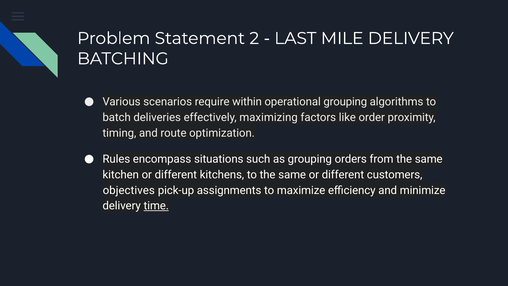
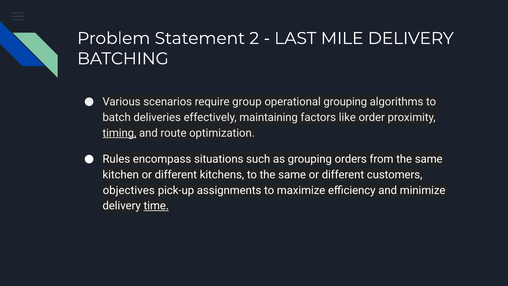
within: within -> group (247, 102)
maximizing: maximizing -> maintaining (269, 117)
timing underline: none -> present (119, 133)
